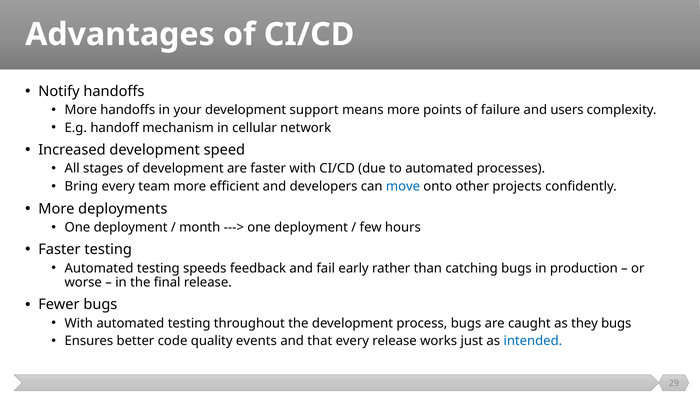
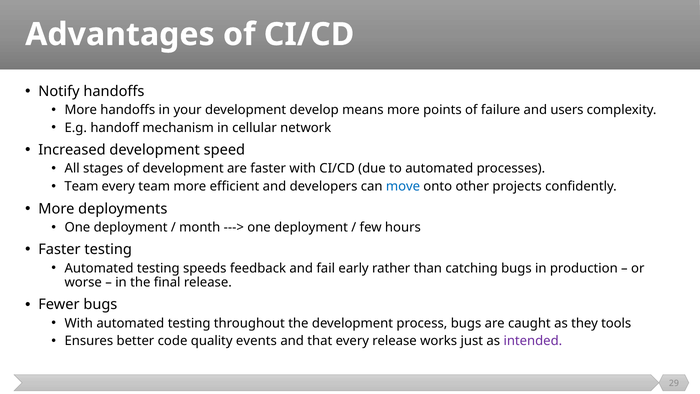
support: support -> develop (314, 110)
Bring: Bring -> Team (81, 186)
they bugs: bugs -> tools (616, 323)
intended colour: blue -> purple (533, 341)
